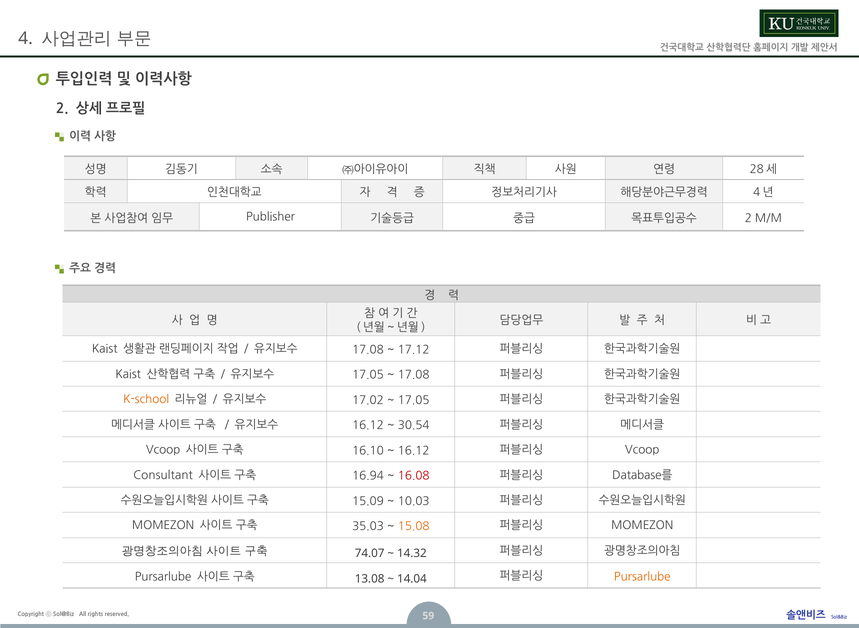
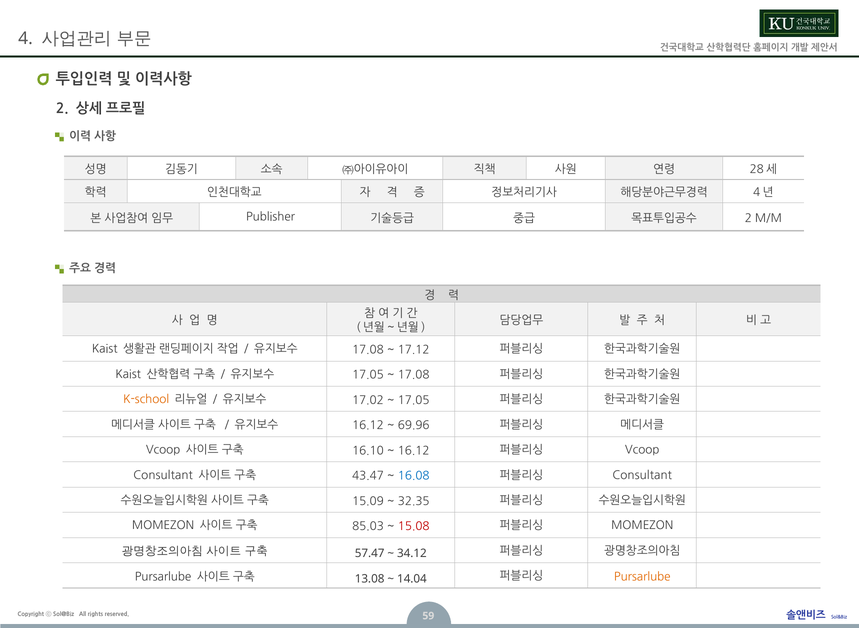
30.54: 30.54 -> 69.96 (414, 425)
16.94: 16.94 -> 43.47 (368, 476)
16.08 colour: red -> blue (414, 476)
Database를: Database를 -> Consultant (642, 475)
10.03: 10.03 -> 32.35 (414, 501)
35.03: 35.03 -> 85.03 (368, 526)
15.08 colour: orange -> red (414, 526)
74.07: 74.07 -> 57.47 (370, 553)
14.32: 14.32 -> 34.12 (412, 553)
